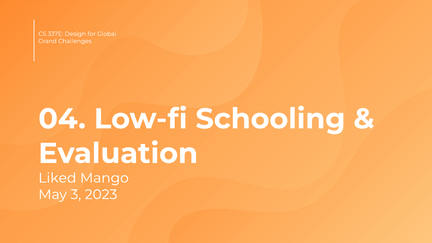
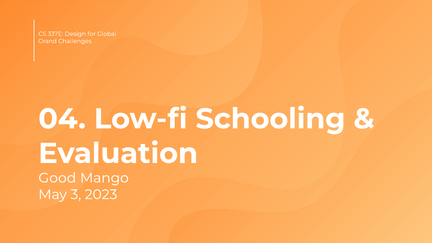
Liked: Liked -> Good (57, 178)
